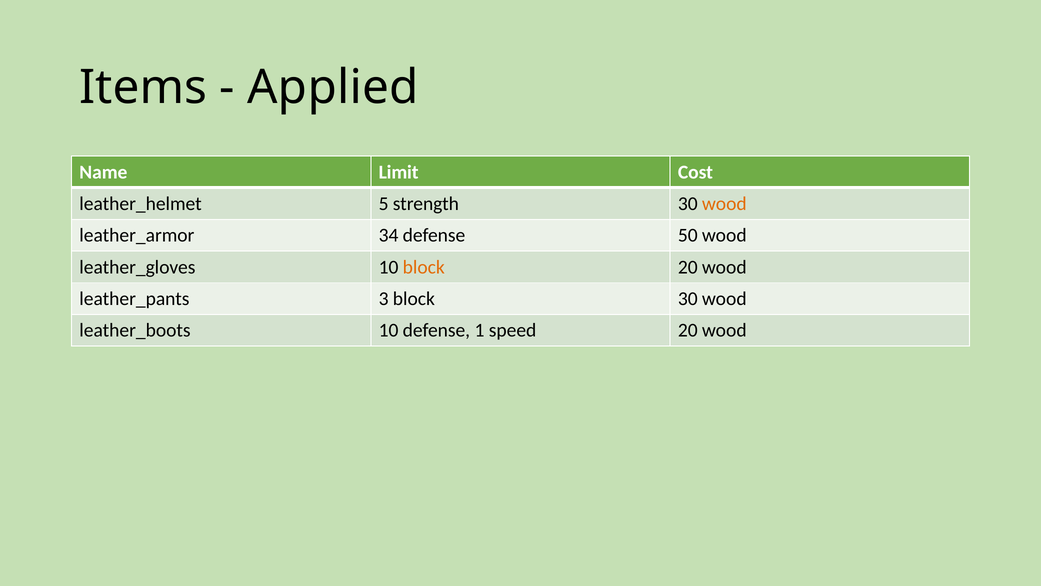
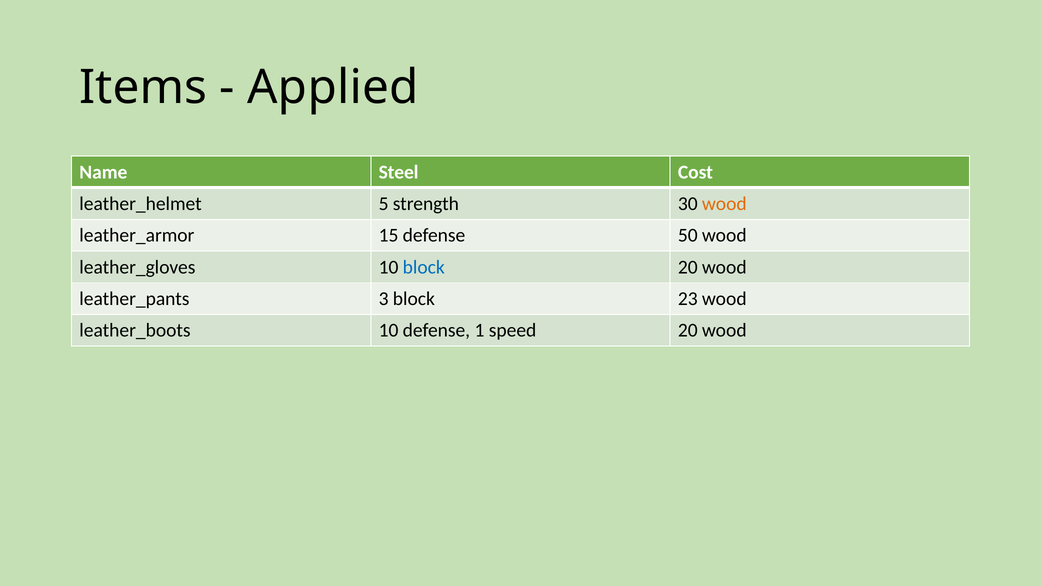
Limit: Limit -> Steel (399, 172)
34: 34 -> 15 (389, 235)
block colour: orange -> blue (424, 267)
block 30: 30 -> 23 (688, 299)
